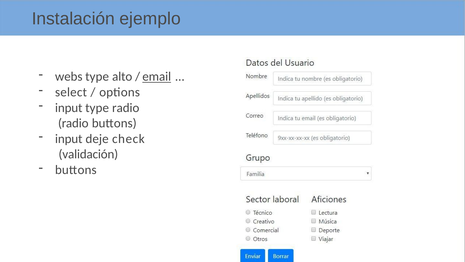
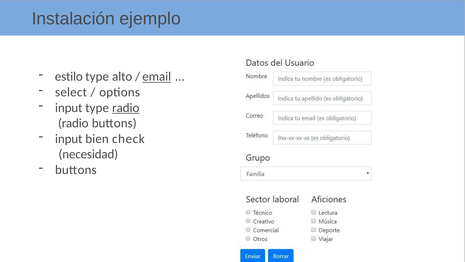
webs: webs -> estilo (69, 77)
radio underline: none -> present (126, 108)
deje: deje -> bien (97, 139)
validación: validación -> necesidad (88, 154)
